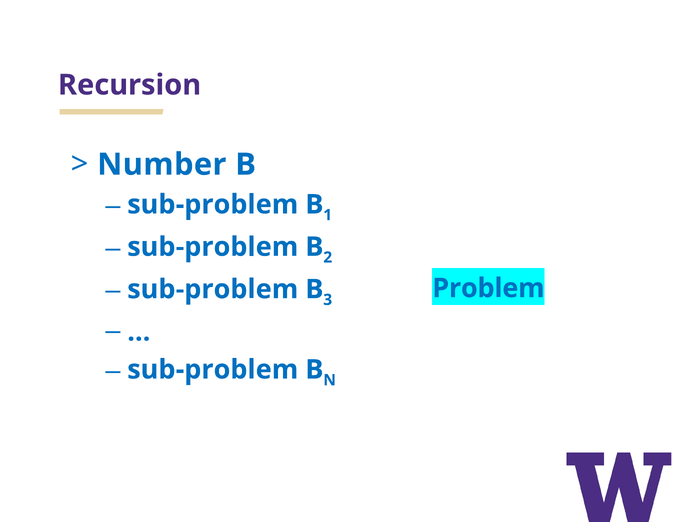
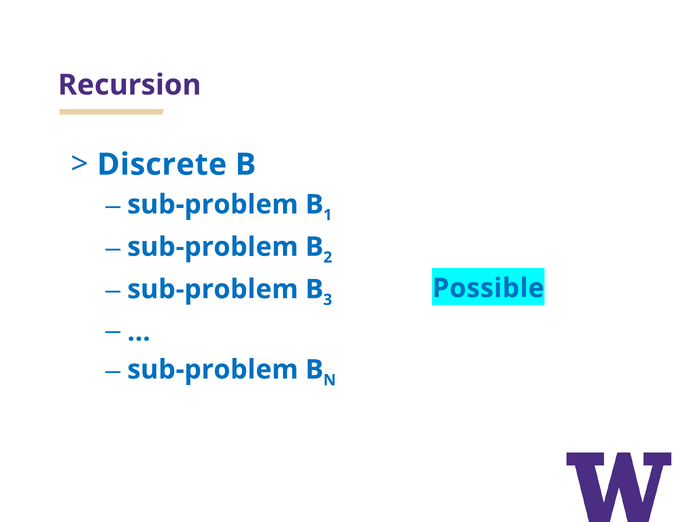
Number: Number -> Discrete (162, 165)
Problem: Problem -> Possible (488, 288)
